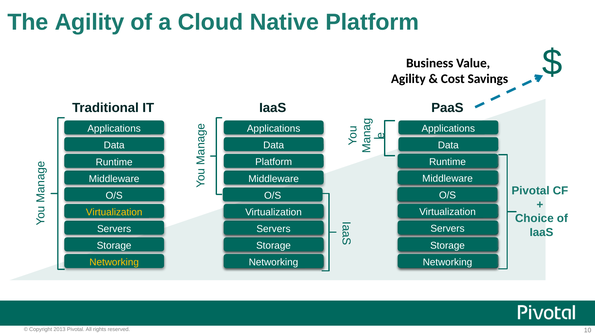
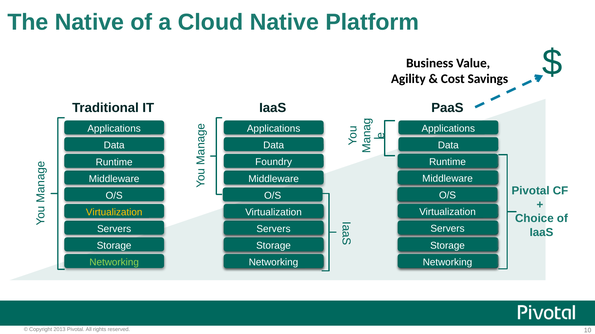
The Agility: Agility -> Native (89, 22)
Platform: Platform -> Foundry (274, 162)
Networking colour: yellow -> light green (114, 263)
